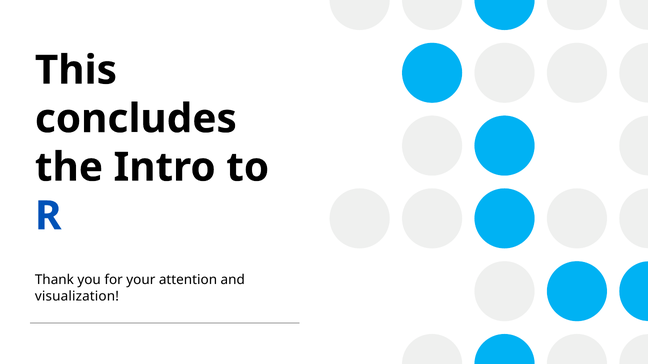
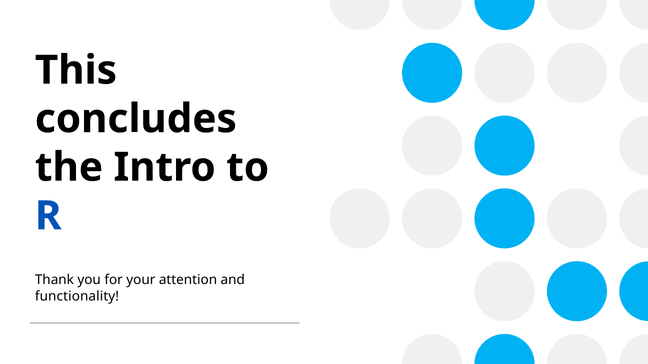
visualization: visualization -> functionality (77, 296)
